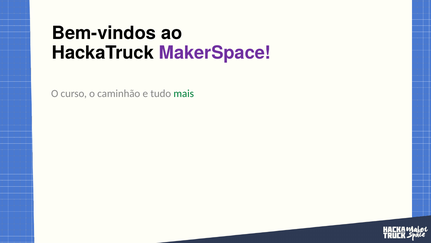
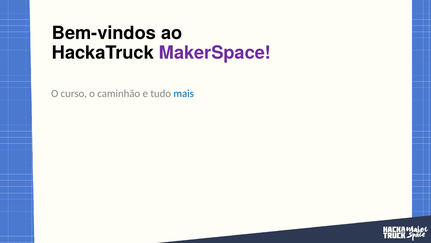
mais colour: green -> blue (184, 93)
